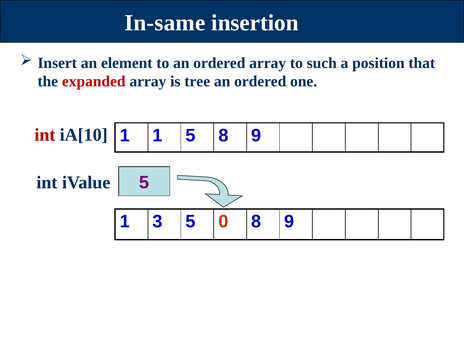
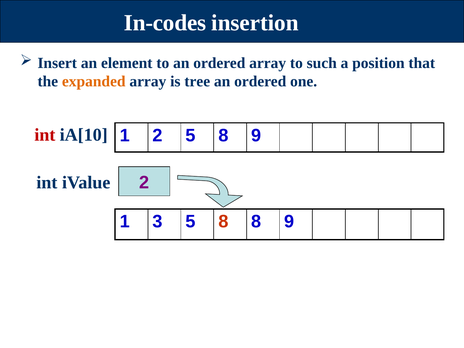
In-same: In-same -> In-codes (165, 23)
expanded colour: red -> orange (94, 82)
1 1: 1 -> 2 (158, 136)
iValue 5: 5 -> 2 (144, 183)
3 5 0: 0 -> 8 (223, 222)
